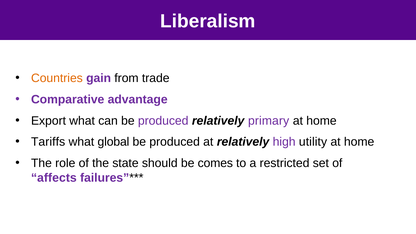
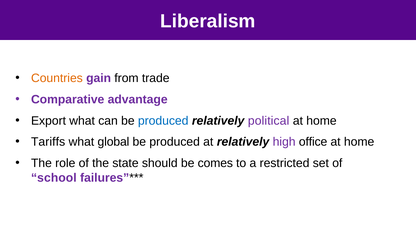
produced colour: purple -> blue (163, 121)
primary: primary -> political (269, 121)
utility: utility -> office (313, 142)
affects: affects -> school (54, 178)
